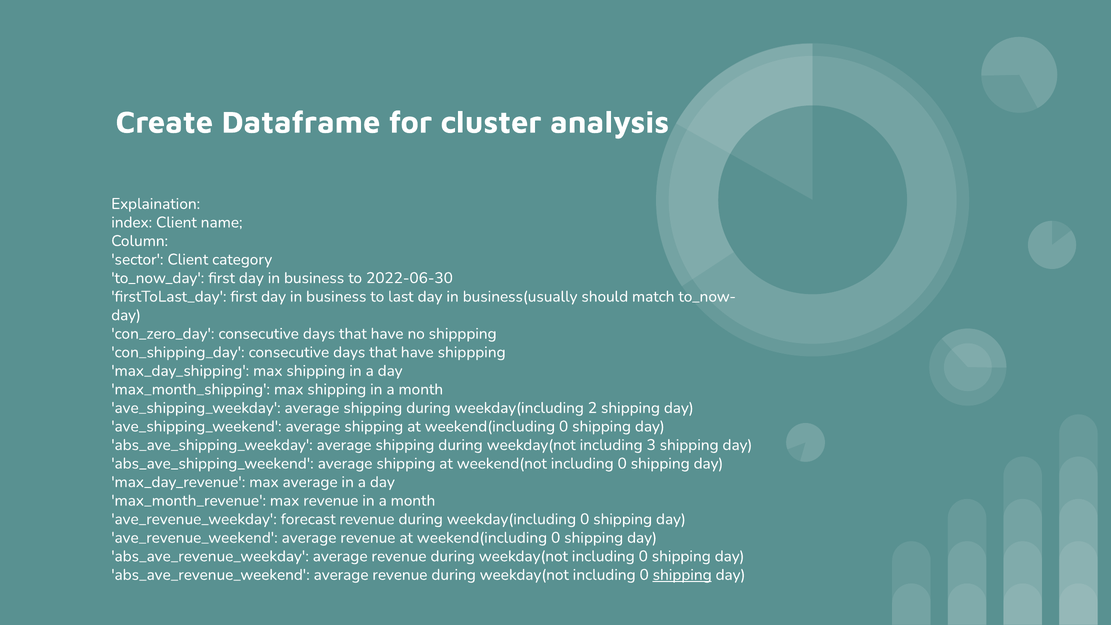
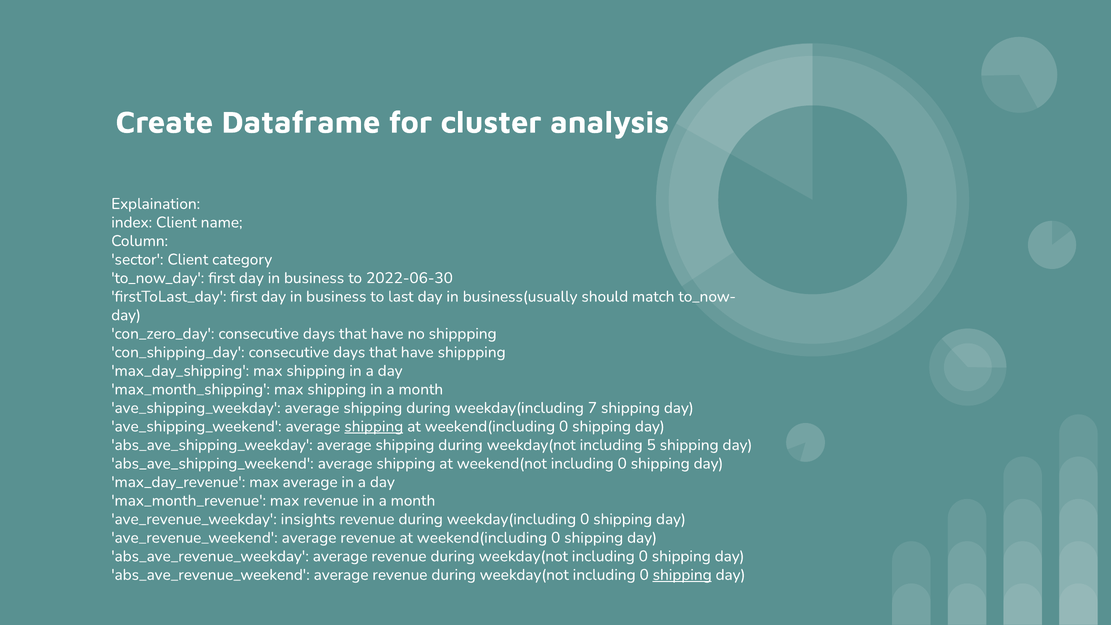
2: 2 -> 7 (592, 408)
shipping underline: none -> present (374, 426)
3: 3 -> 5 (651, 445)
forecast: forecast -> insights (308, 519)
